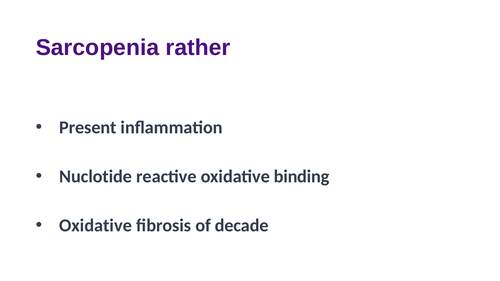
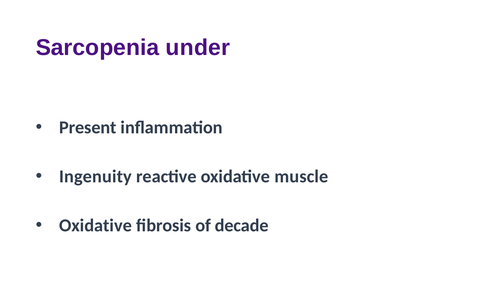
rather: rather -> under (198, 48)
Nuclotide: Nuclotide -> Ingenuity (96, 177)
binding: binding -> muscle (301, 177)
